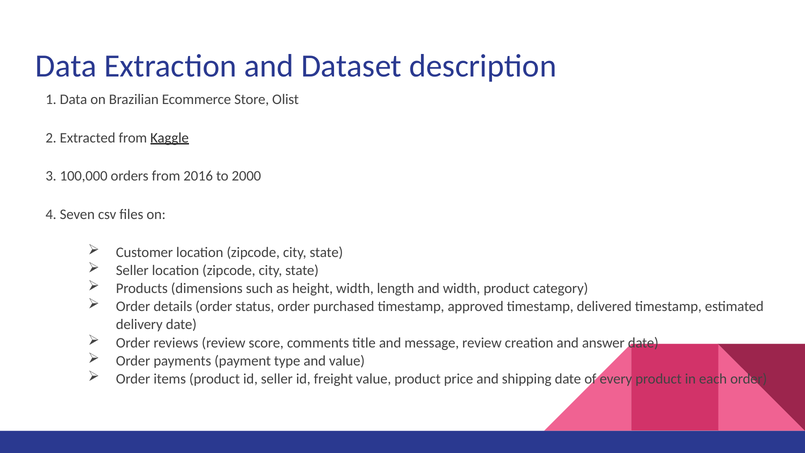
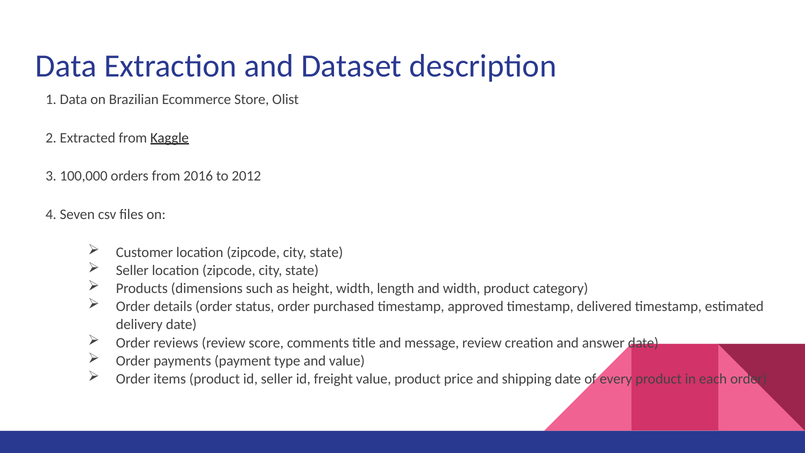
2000: 2000 -> 2012 (246, 176)
